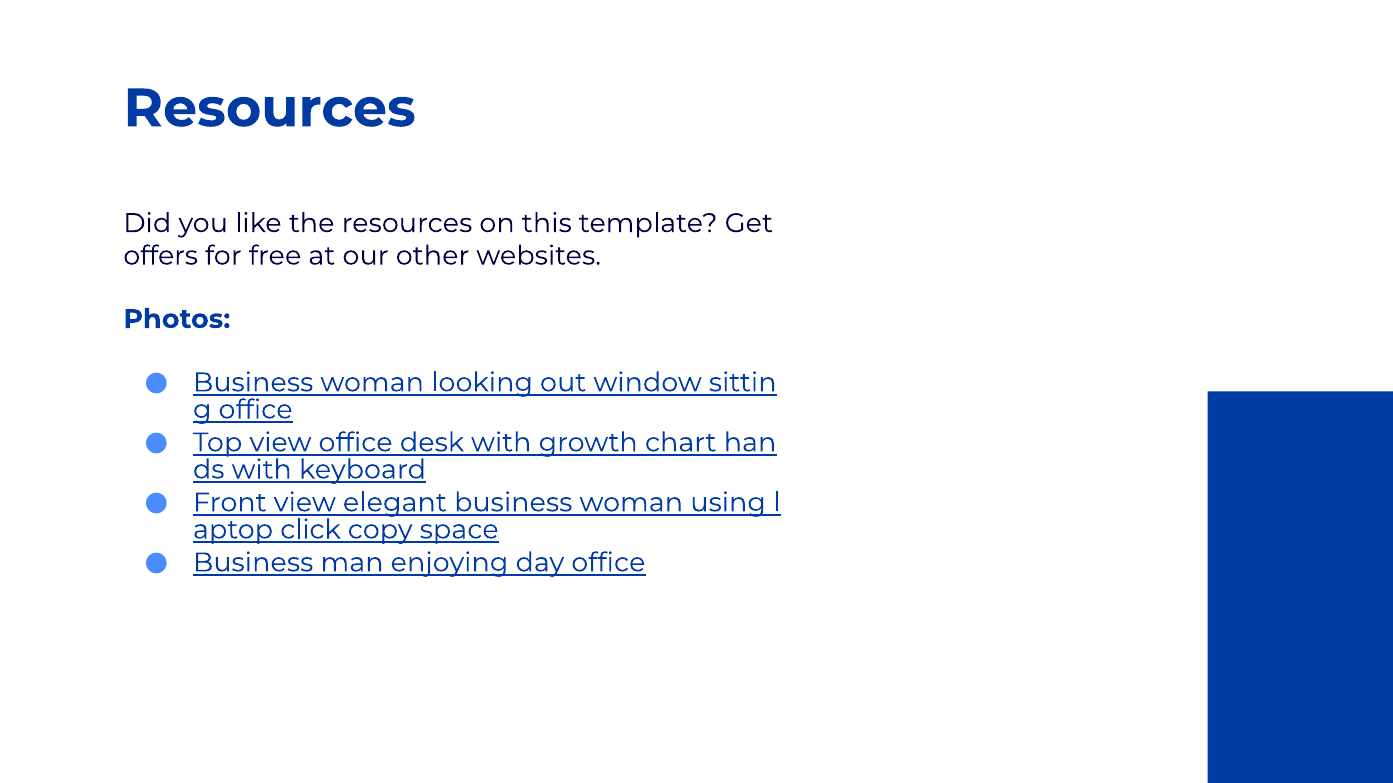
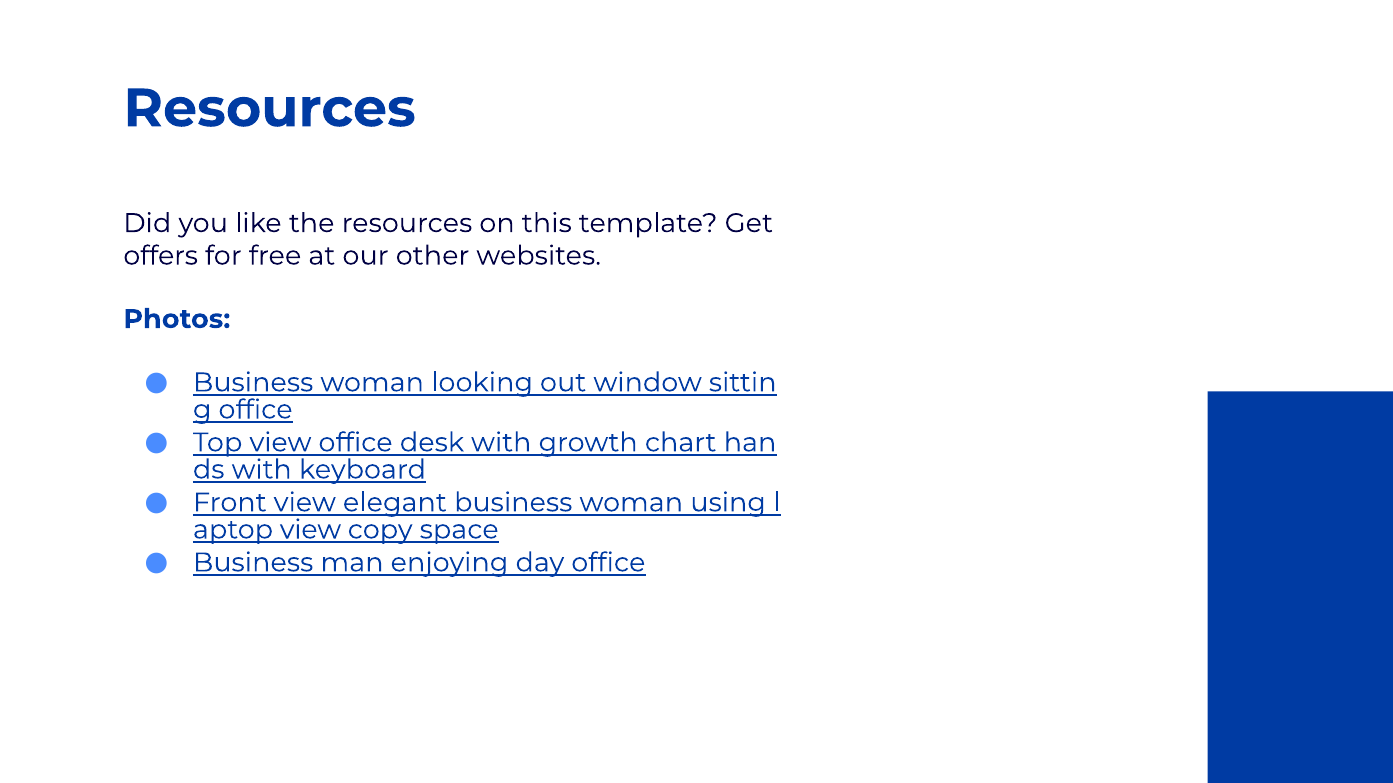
click: click -> view (310, 530)
